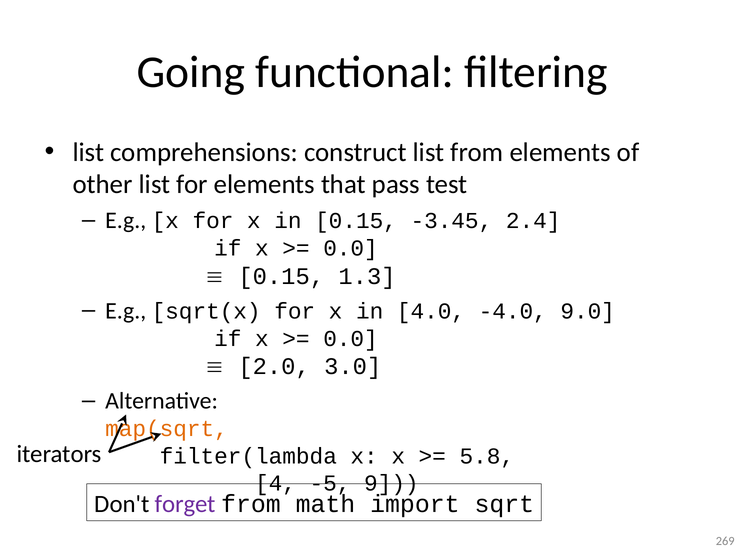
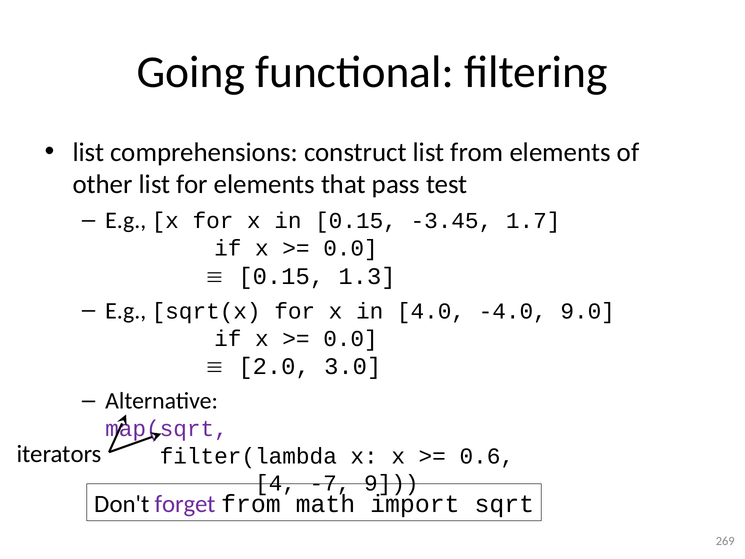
2.4: 2.4 -> 1.7 (533, 221)
map(sqrt colour: orange -> purple (167, 429)
5.8: 5.8 -> 0.6 (487, 456)
-5: -5 -> -7 (330, 483)
